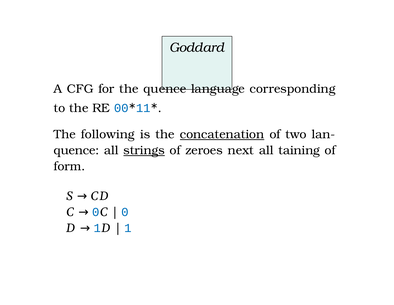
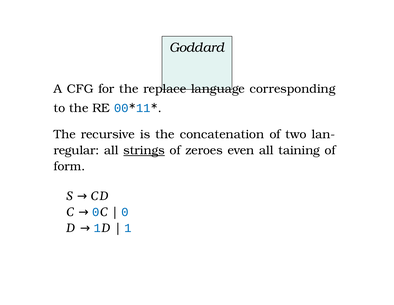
the quence: quence -> replace (165, 89)
following: following -> recursive (108, 134)
concatenation underline: present -> none (222, 134)
quence: quence -> regular (76, 150)
next: next -> even (241, 150)
